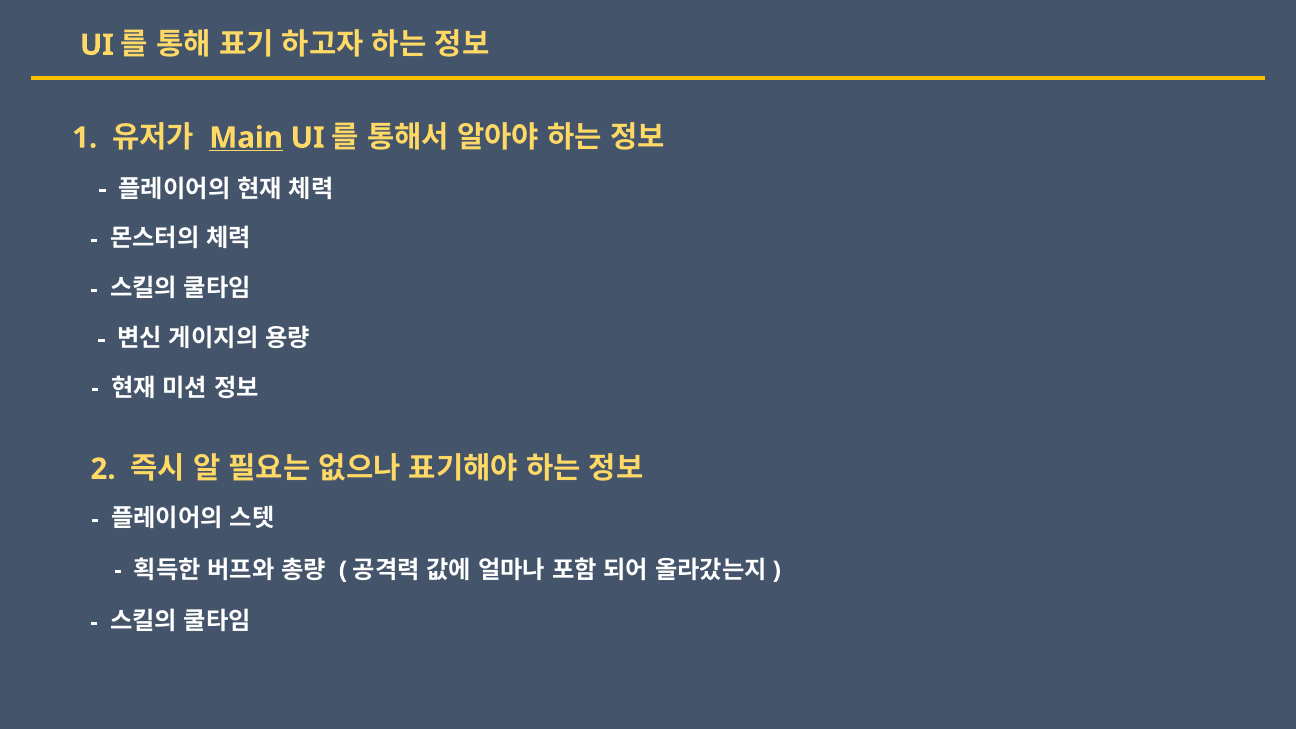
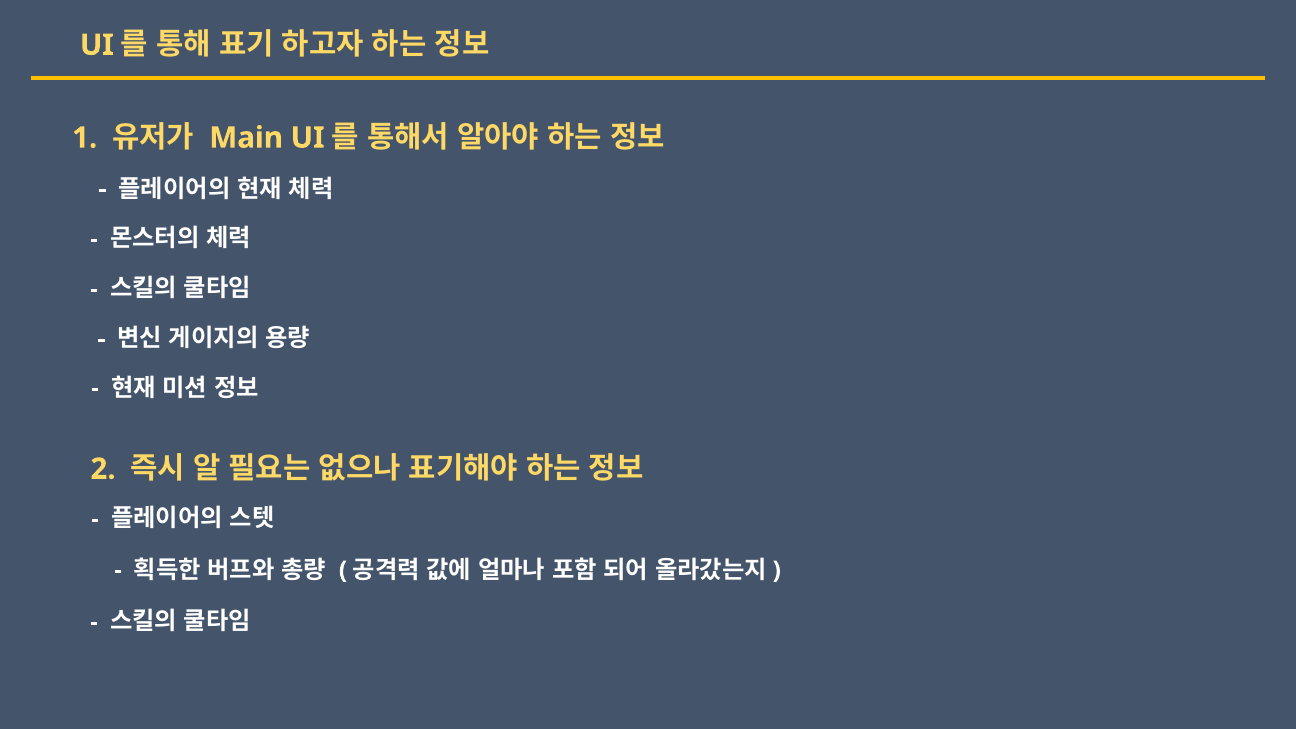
Main underline: present -> none (246, 138)
